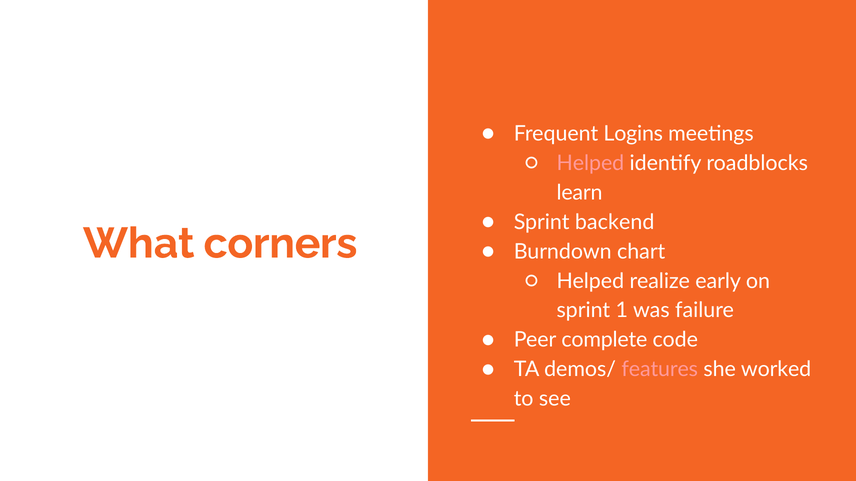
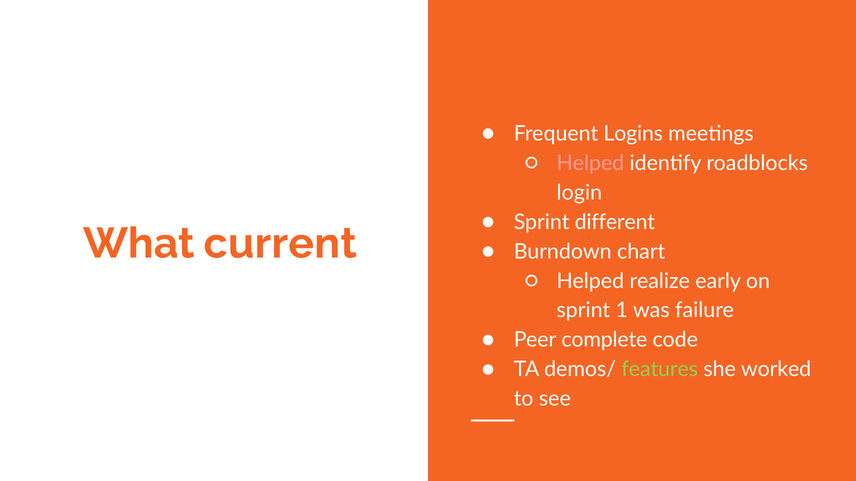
learn: learn -> login (579, 193)
backend: backend -> different (615, 222)
corners: corners -> current (280, 244)
features colour: pink -> light green (660, 370)
